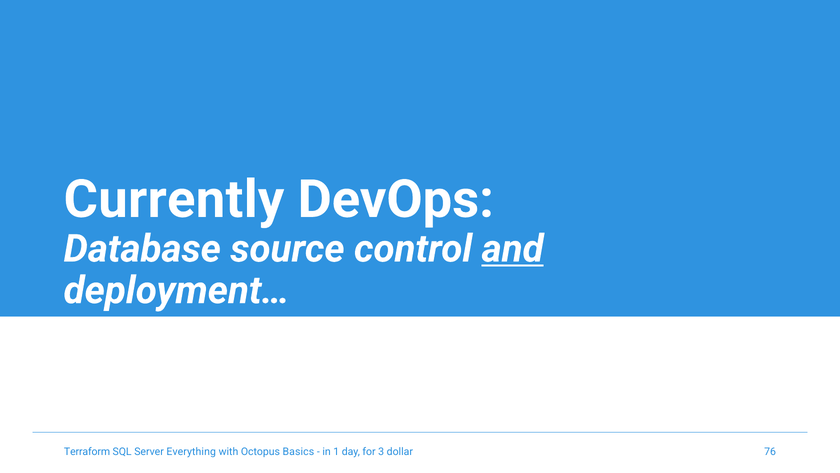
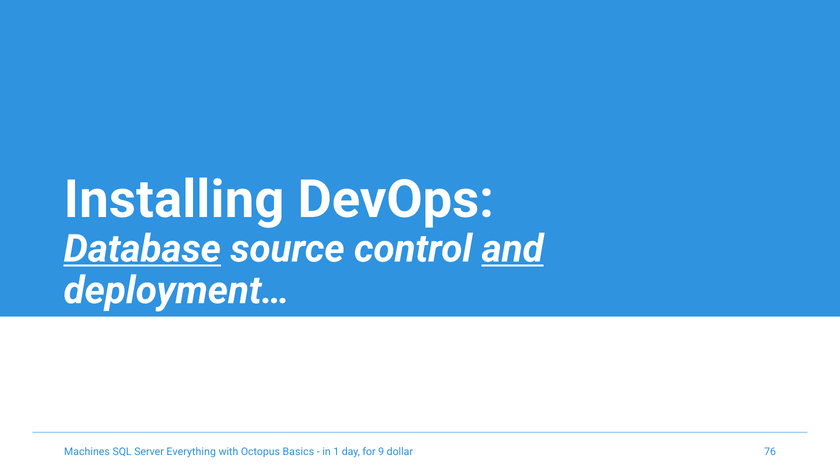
Currently: Currently -> Installing (174, 199)
Database underline: none -> present (142, 249)
Terraform: Terraform -> Machines (87, 451)
3: 3 -> 9 (381, 451)
